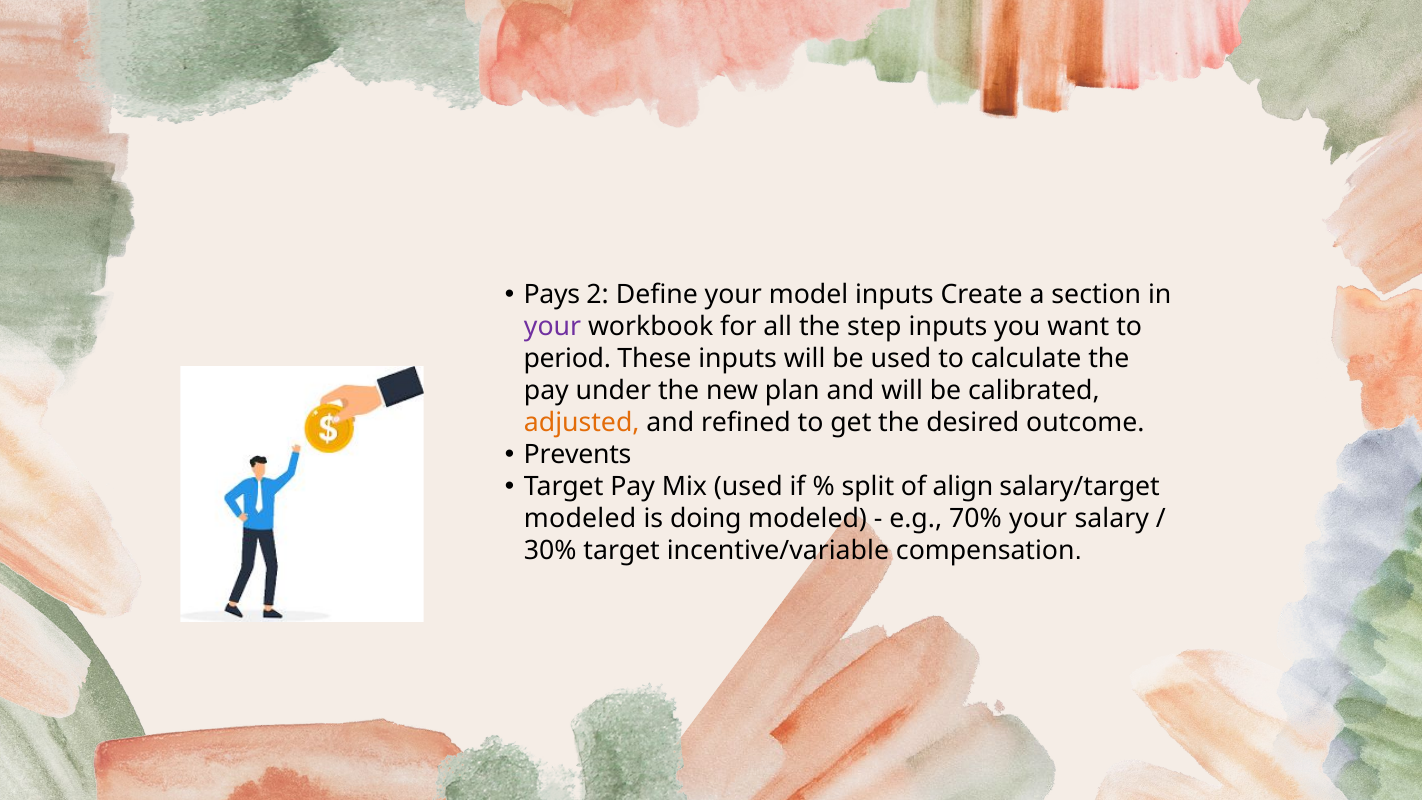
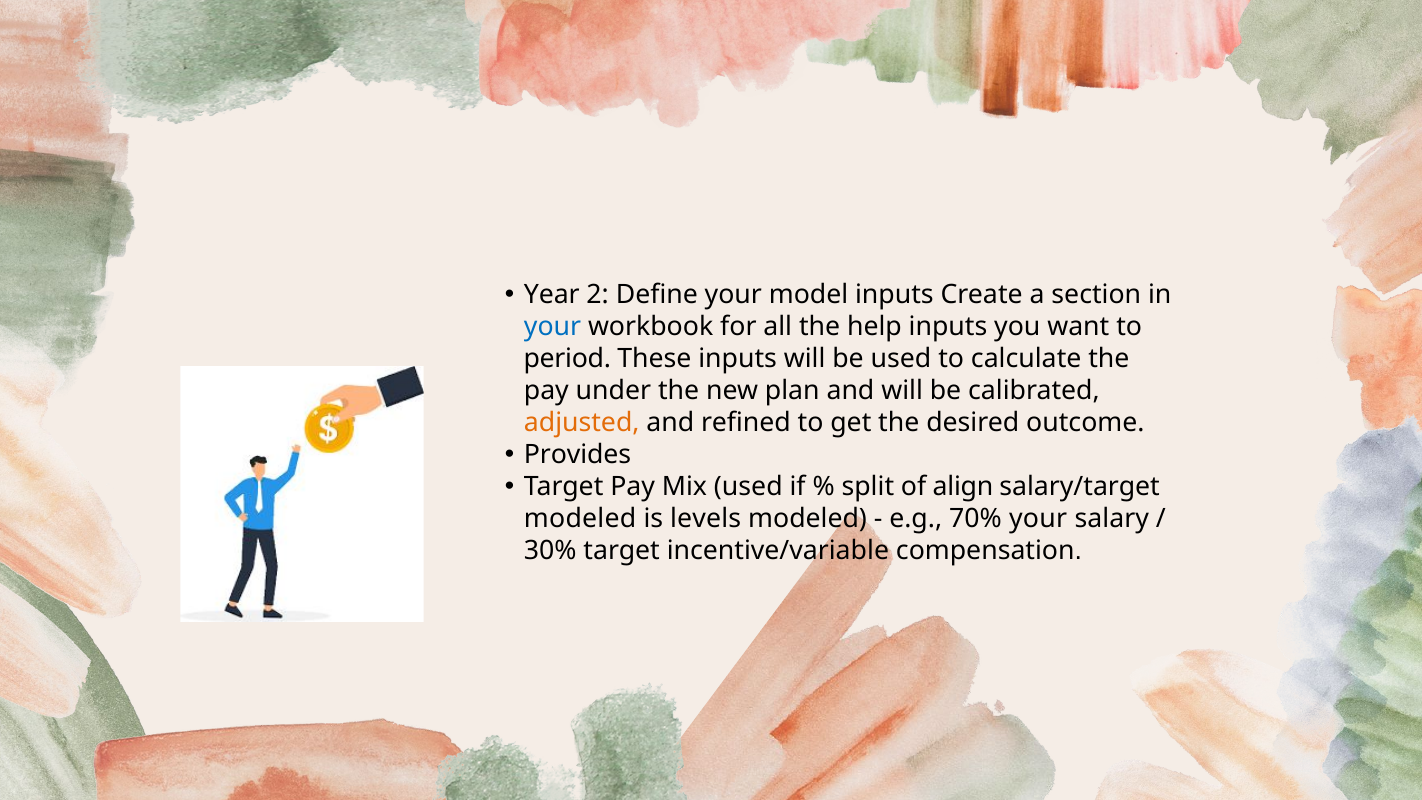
Pays: Pays -> Year (552, 295)
your colour: purple -> blue (553, 327)
step: step -> help (874, 327)
Prevents: Prevents -> Provides (578, 455)
doing: doing -> levels (706, 519)
